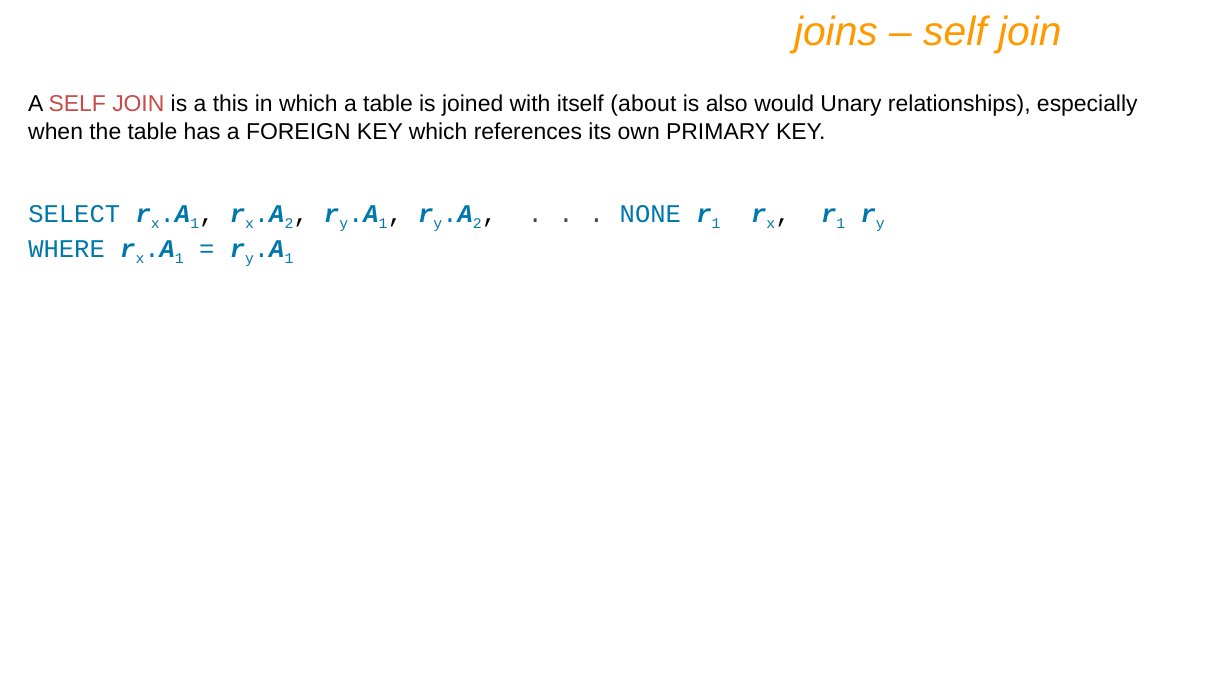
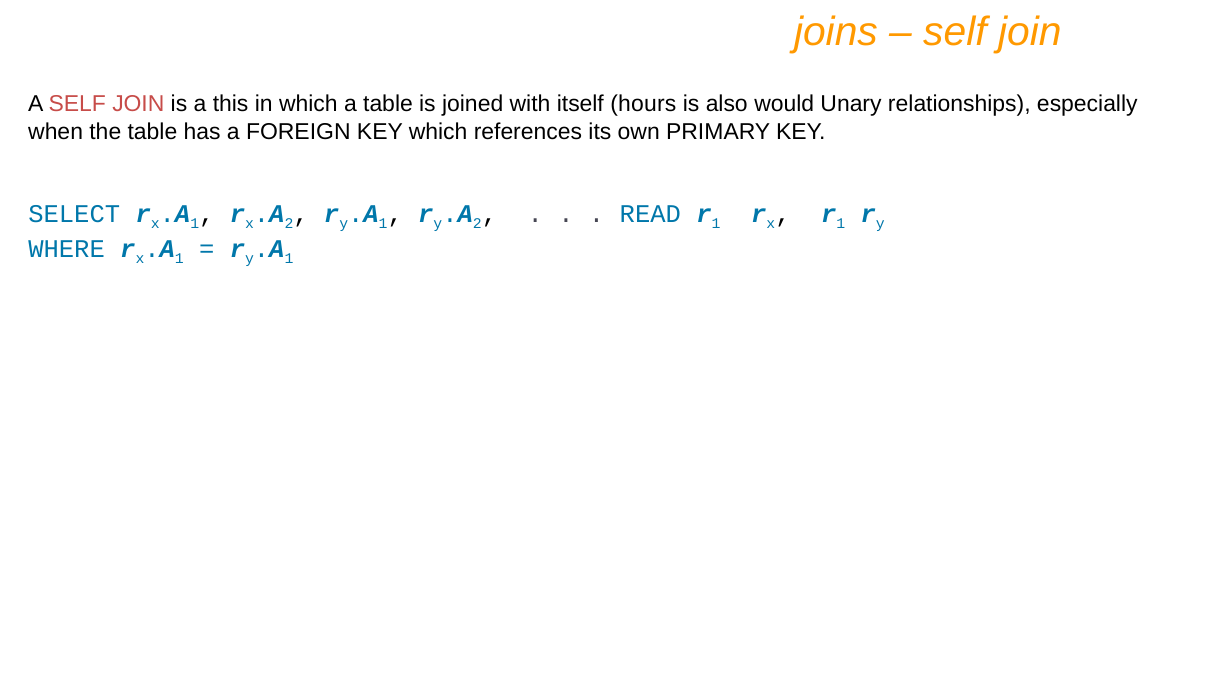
about: about -> hours (643, 104)
NONE: NONE -> READ (650, 214)
